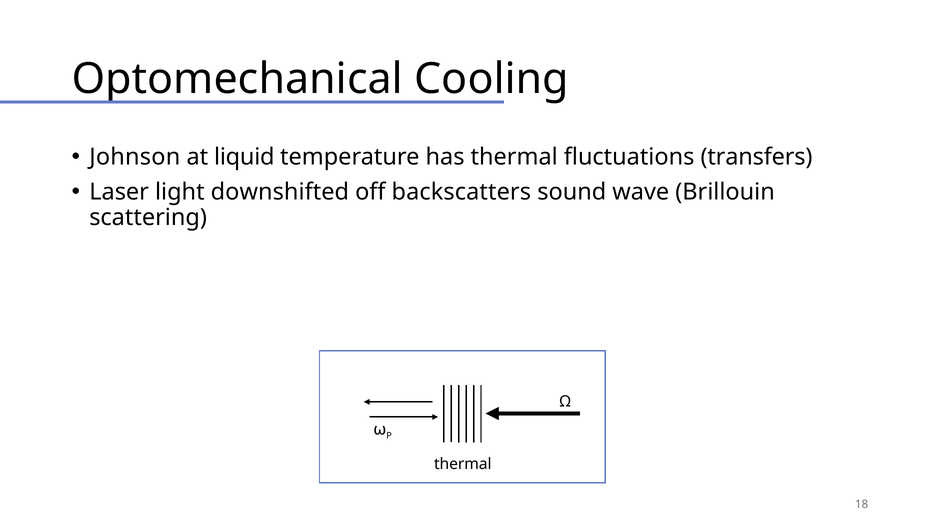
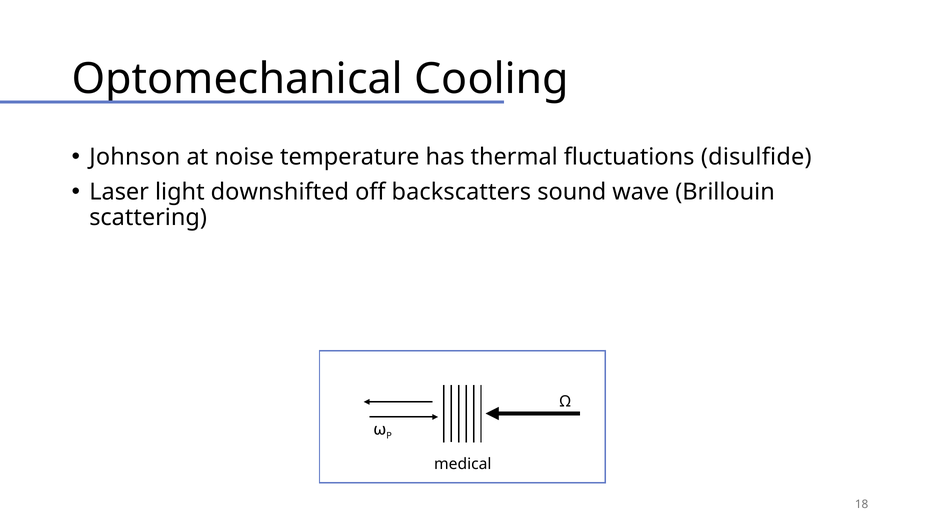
liquid: liquid -> noise (244, 157)
transfers: transfers -> disulfide (756, 157)
thermal: thermal -> medical (463, 464)
